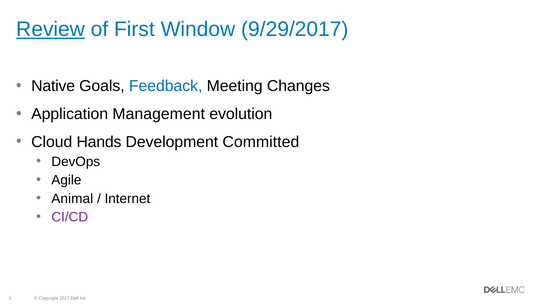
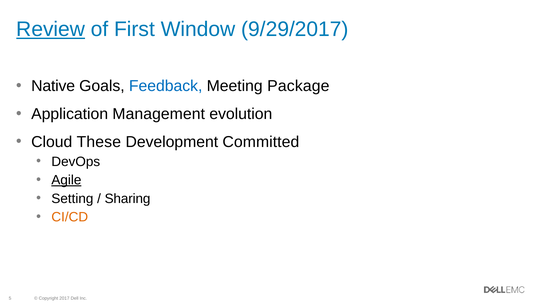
Changes: Changes -> Package (298, 86)
Hands: Hands -> These (99, 142)
Agile underline: none -> present (66, 180)
Animal: Animal -> Setting (72, 198)
Internet: Internet -> Sharing (128, 198)
CI/CD colour: purple -> orange (70, 217)
